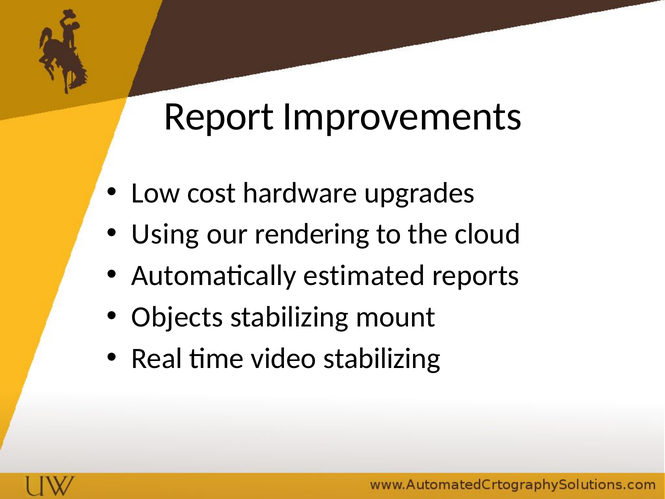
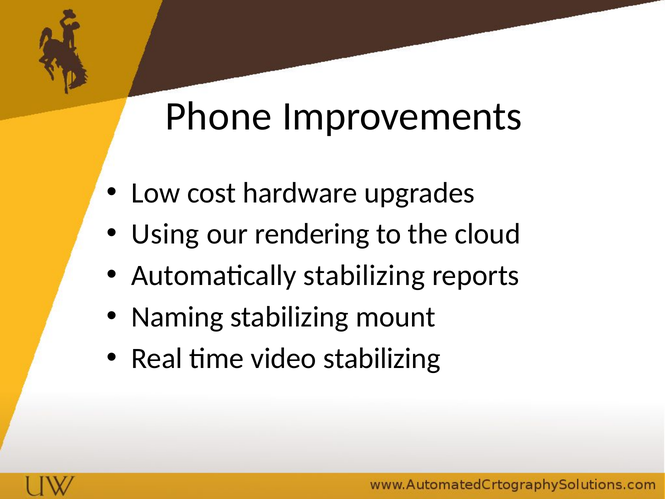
Report: Report -> Phone (219, 116)
Automatically estimated: estimated -> stabilizing (364, 276)
Objects: Objects -> Naming (177, 317)
